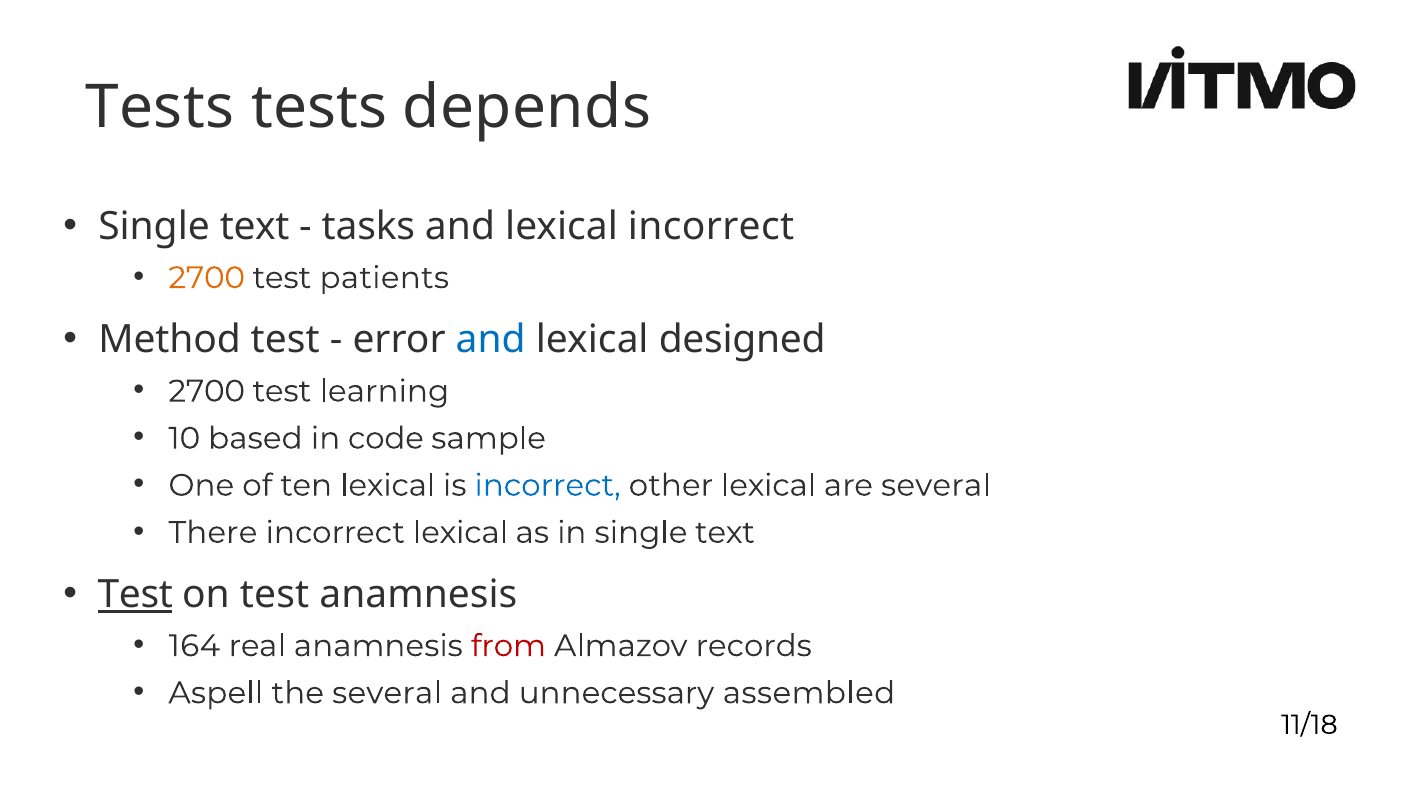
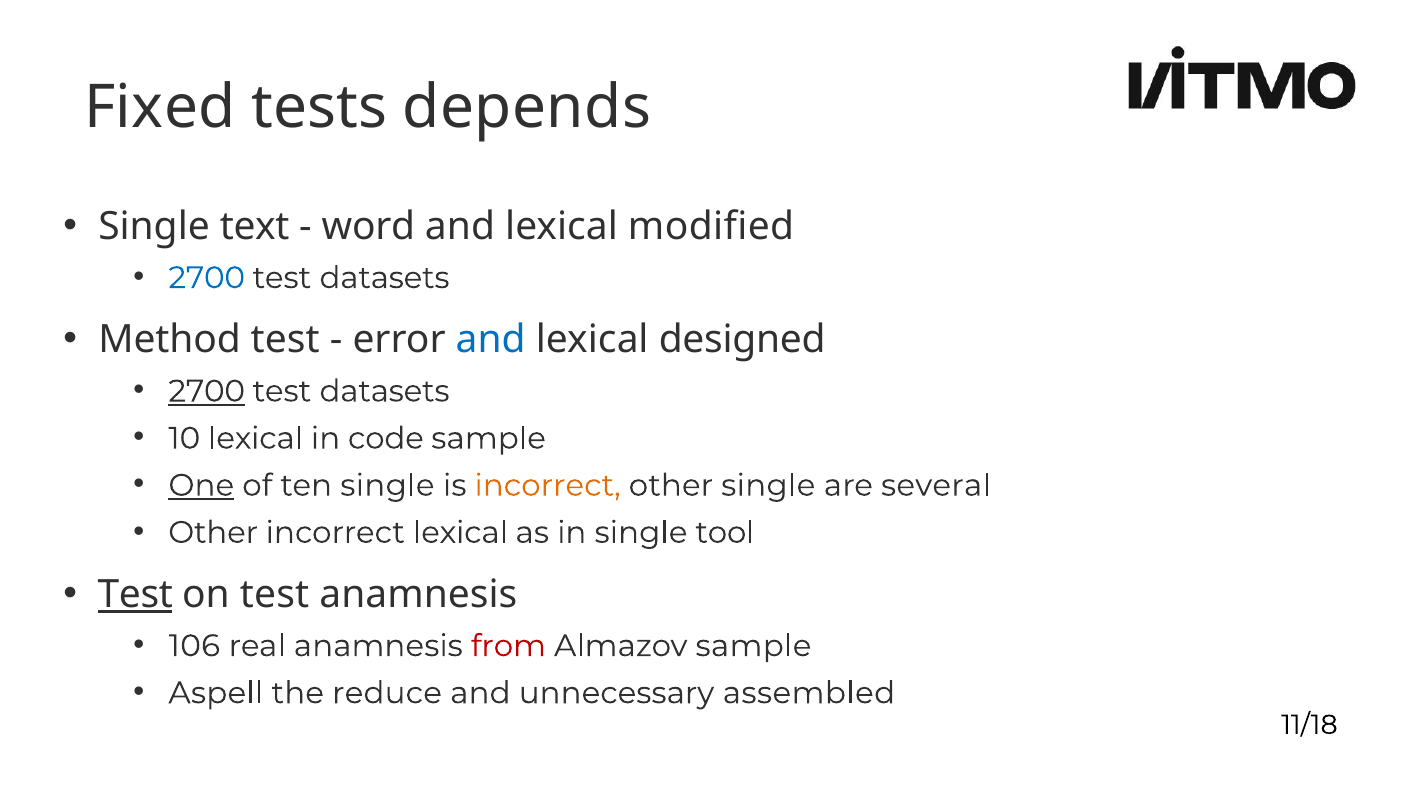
Tests: Tests -> Fixed (160, 107)
tasks: tasks -> word (368, 227)
lexical incorrect: incorrect -> modified (711, 227)
2700 colour: orange -> blue (207, 278)
patients: patients -> datasets (385, 278)
2700 underline: none -> present (207, 391)
learning: learning -> datasets (385, 391)
10 based: based -> lexical (256, 438)
One underline: none -> present (201, 485)
ten lexical: lexical -> single (387, 485)
incorrect colour: blue -> orange (548, 485)
other lexical: lexical -> single (768, 485)
There: There -> Other (213, 532)
in single text: text -> tool (725, 532)
164: 164 -> 106 (194, 646)
Almazov records: records -> sample (753, 646)
the several: several -> reduce (387, 693)
